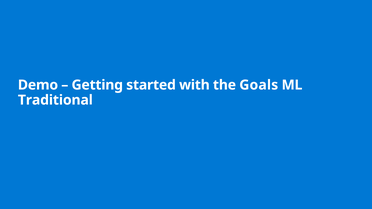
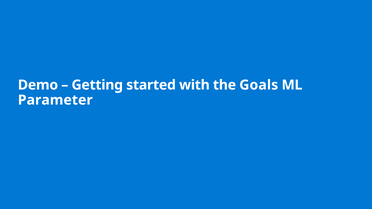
Traditional: Traditional -> Parameter (55, 100)
